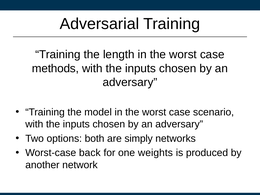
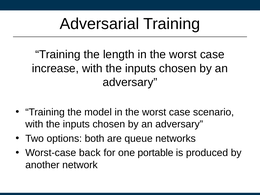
methods: methods -> increase (55, 68)
simply: simply -> queue (139, 139)
weights: weights -> portable (155, 153)
